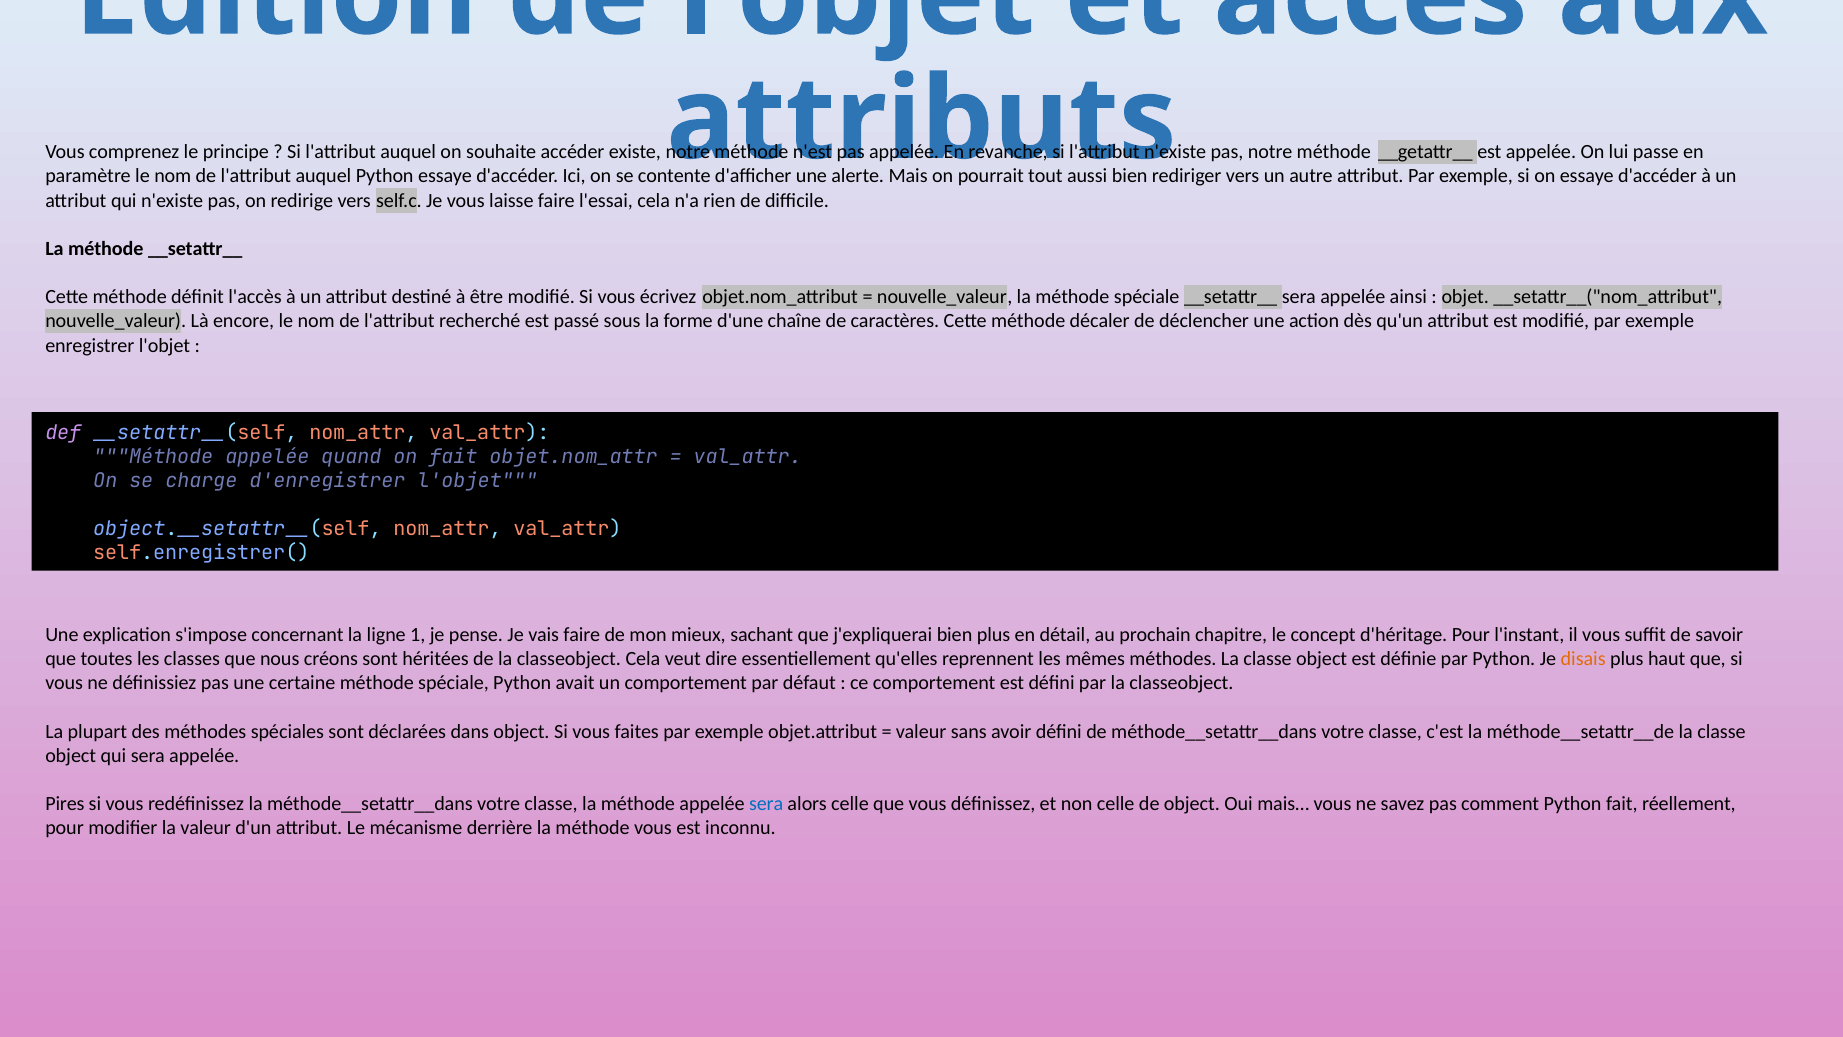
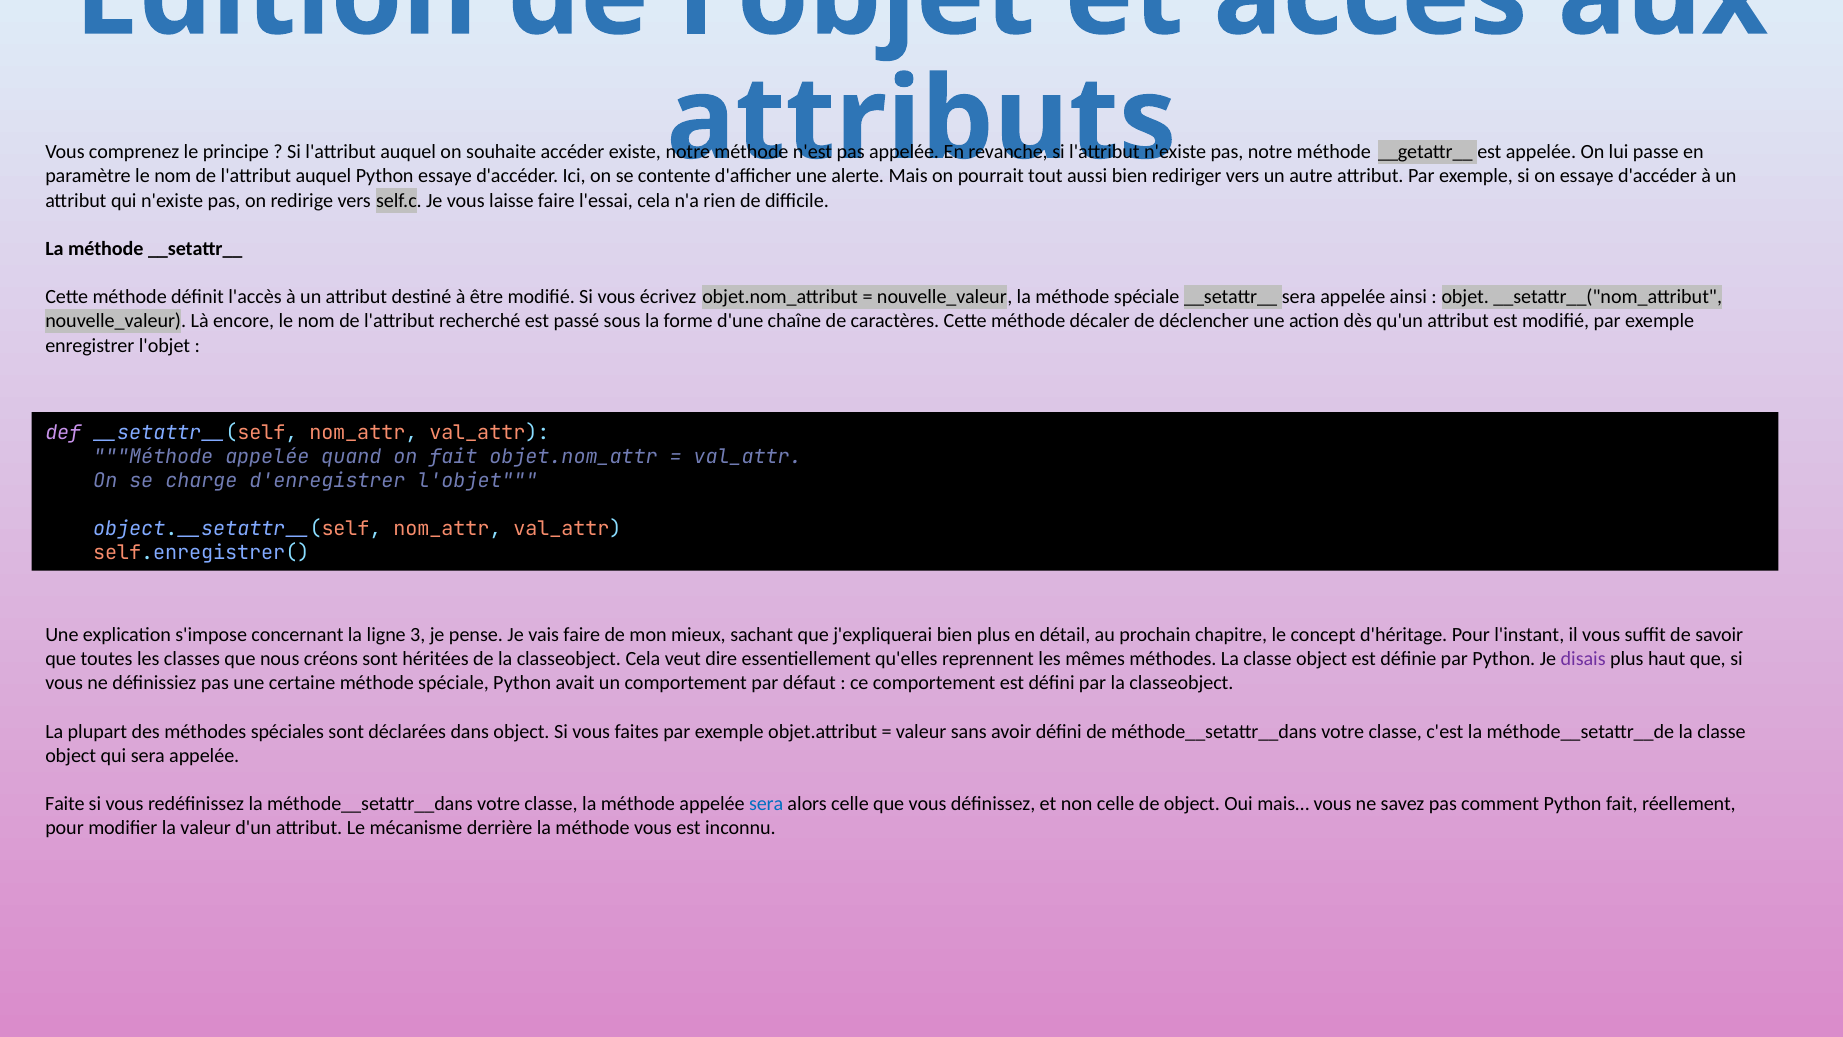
1: 1 -> 3 (418, 635)
disais colour: orange -> purple (1583, 659)
Pires: Pires -> Faite (65, 804)
